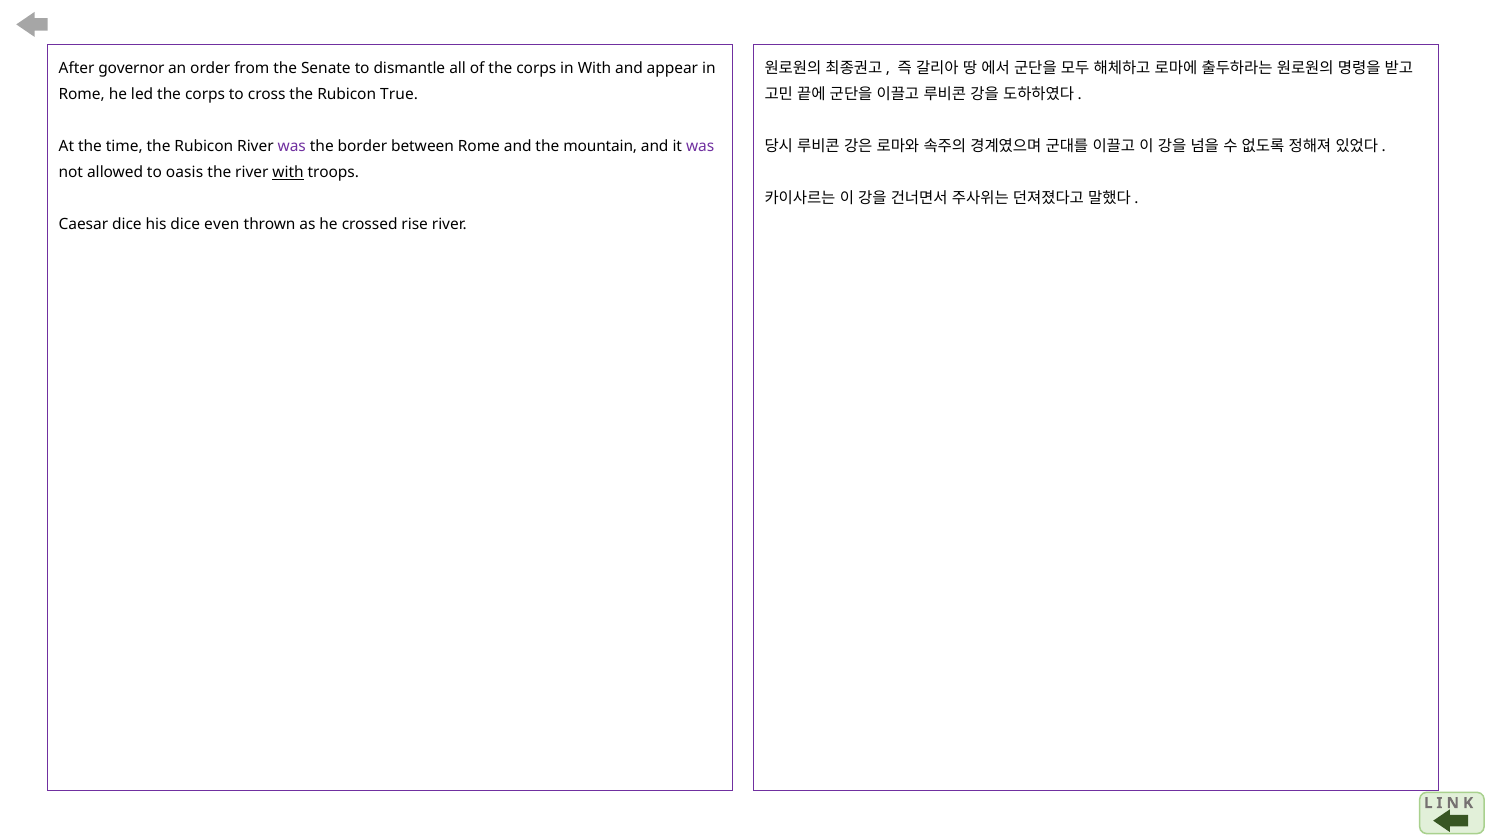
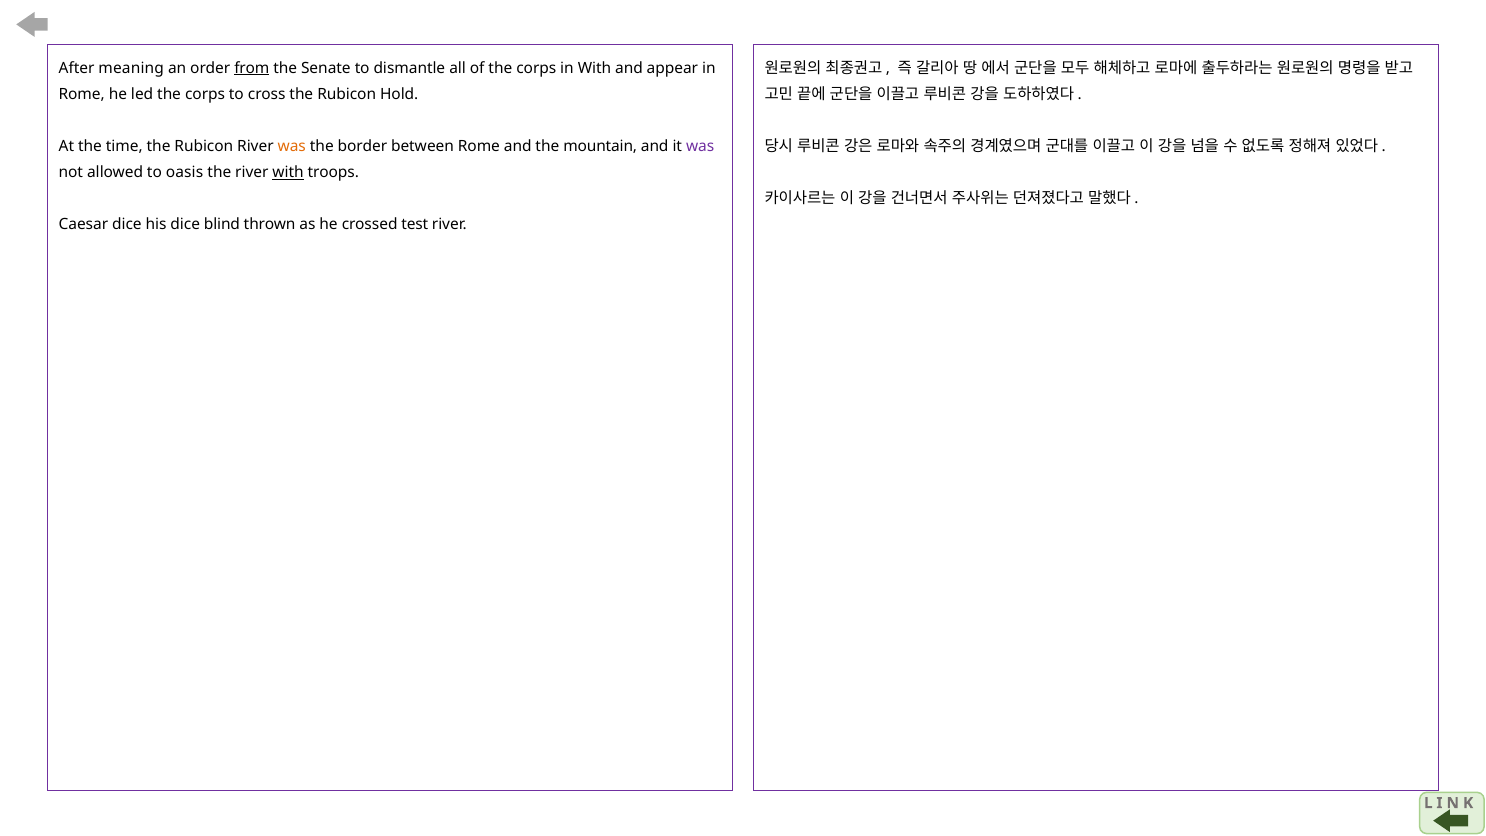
governor: governor -> meaning (131, 68)
from underline: none -> present (252, 68)
True: True -> Hold (399, 94)
was colour: purple -> orange (292, 146)
even: even -> blind (222, 224)
rise: rise -> test (415, 224)
